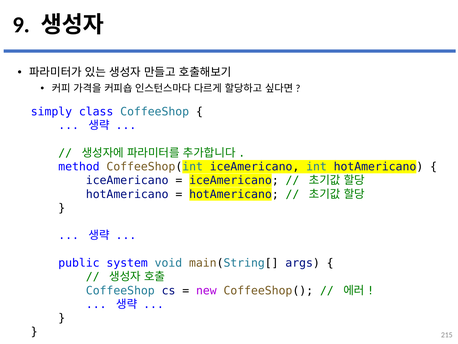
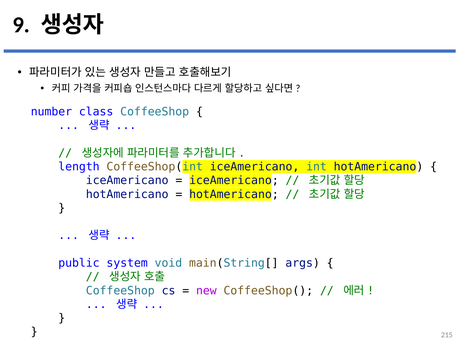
simply: simply -> number (51, 112)
method: method -> length (79, 166)
